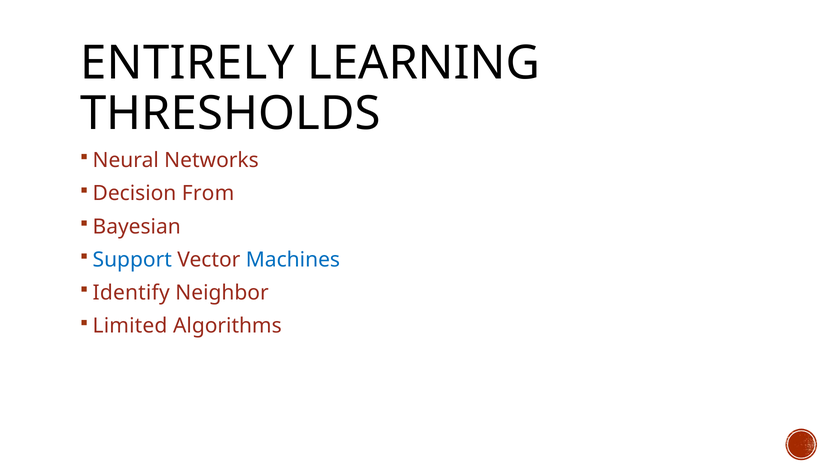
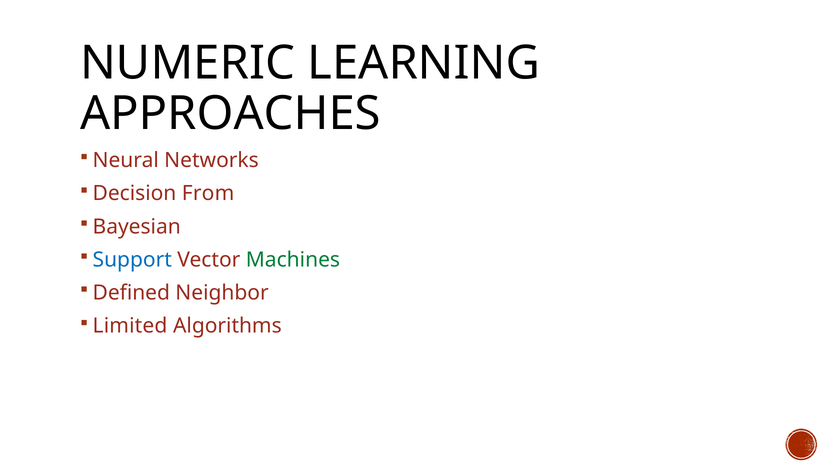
ENTIRELY: ENTIRELY -> NUMERIC (188, 63)
THRESHOLDS: THRESHOLDS -> APPROACHES (230, 114)
Machines colour: blue -> green (293, 260)
Identify: Identify -> Defined (131, 293)
